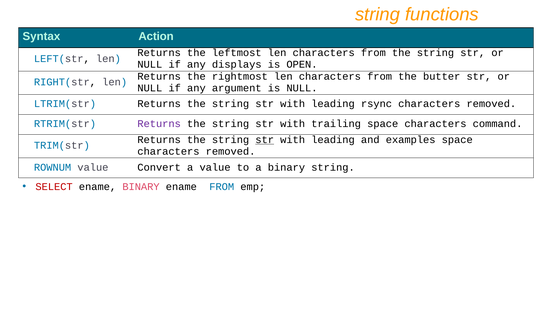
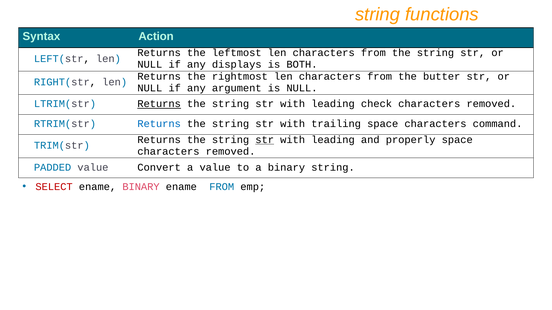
OPEN: OPEN -> BOTH (302, 65)
Returns underline: none -> present (159, 104)
rsync: rsync -> check (376, 104)
Returns colour: purple -> blue (159, 124)
examples: examples -> properly (411, 140)
ROWNUM: ROWNUM -> PADDED (53, 168)
